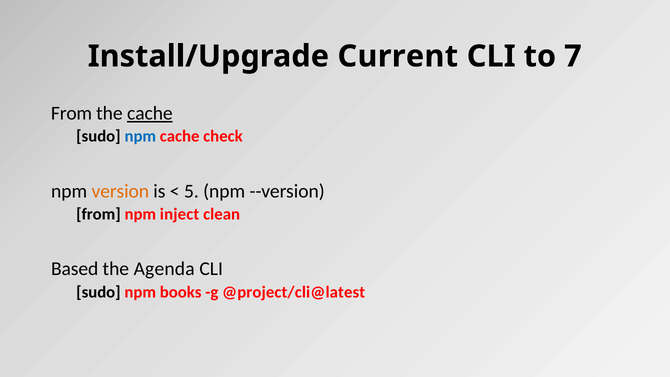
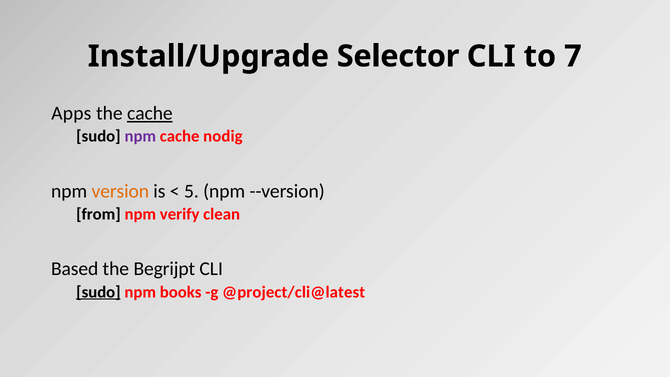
Current: Current -> Selector (398, 56)
From: From -> Apps (71, 113)
npm colour: blue -> purple (140, 136)
check: check -> nodig (223, 136)
inject: inject -> verify (180, 214)
Agenda: Agenda -> Begrijpt (164, 269)
sudo underline: none -> present (98, 292)
